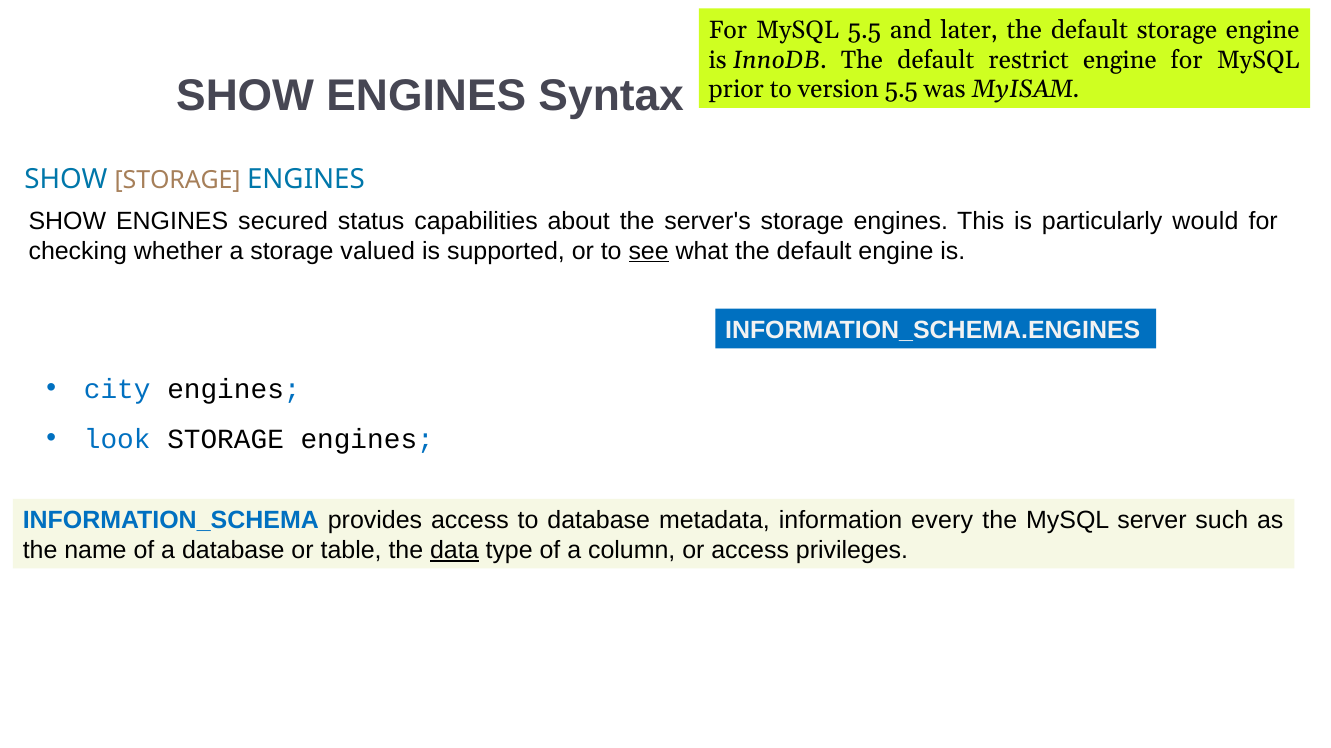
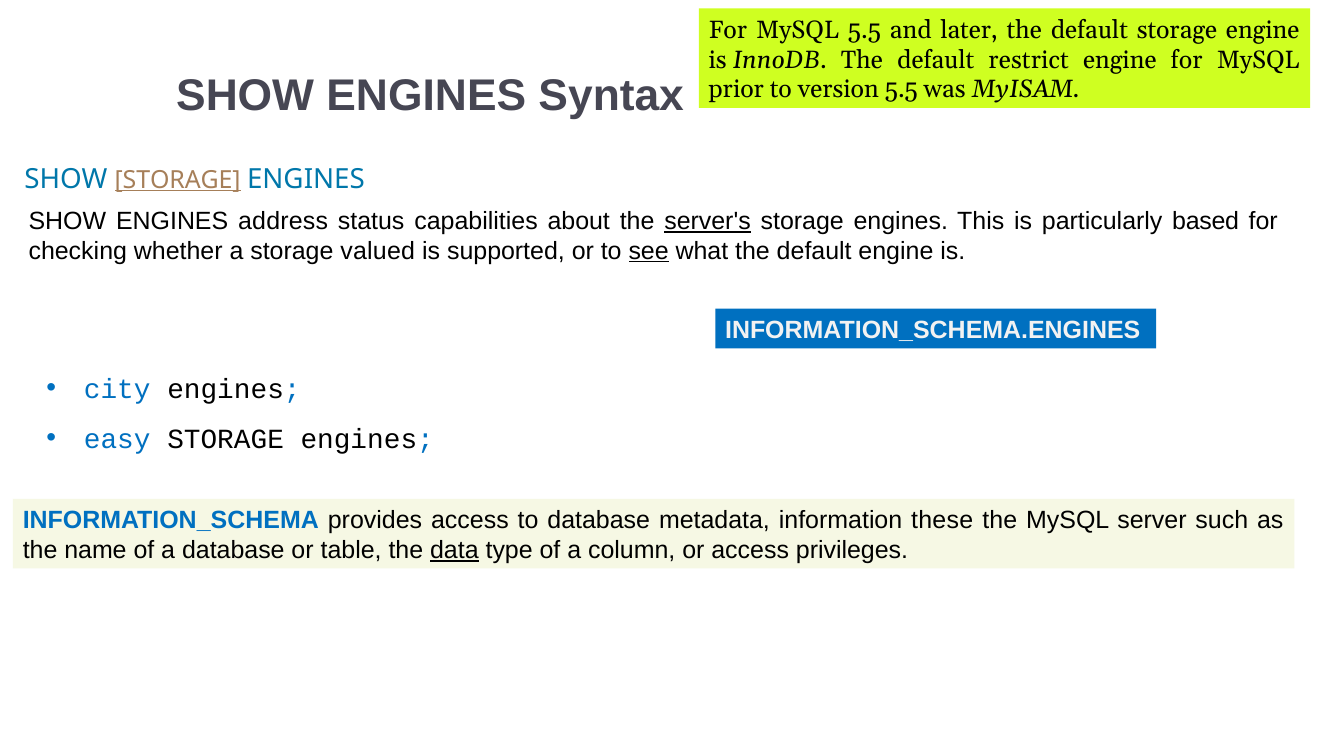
STORAGE underline: none -> present (178, 180)
secured: secured -> address (283, 221)
server's underline: none -> present (708, 221)
would: would -> based (1206, 221)
look: look -> easy (117, 439)
every: every -> these (942, 521)
